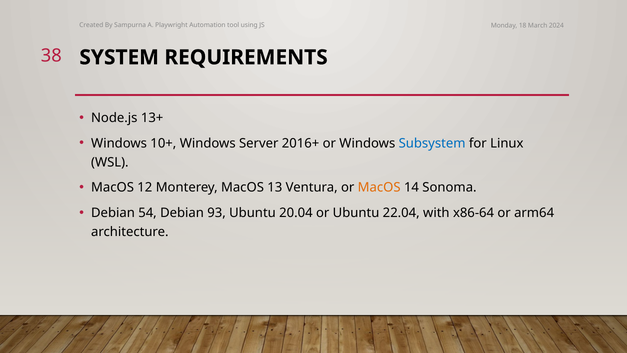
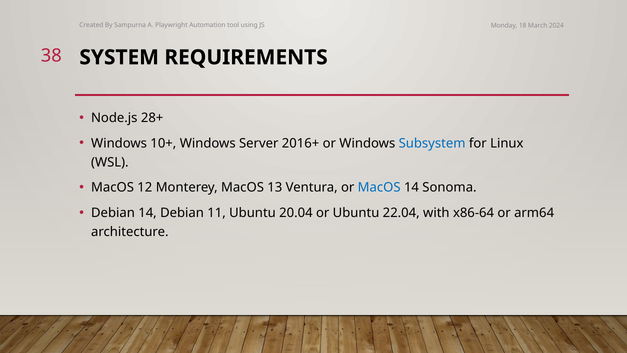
13+: 13+ -> 28+ (152, 118)
MacOS colour: orange -> blue (379, 187)
Debian 54: 54 -> 14 (148, 213)
93: 93 -> 11 (217, 213)
